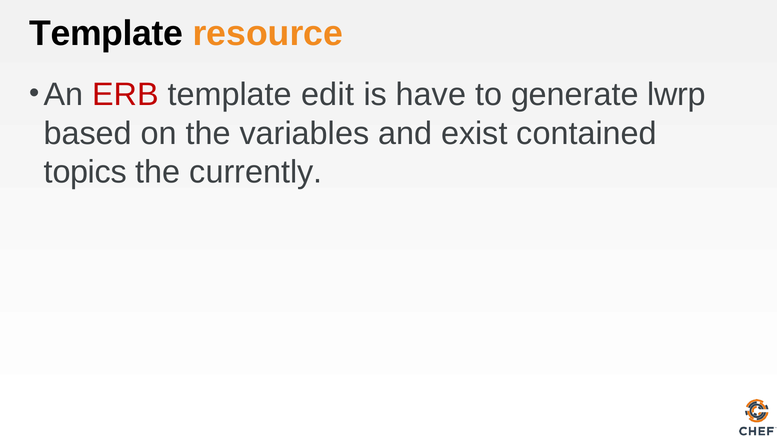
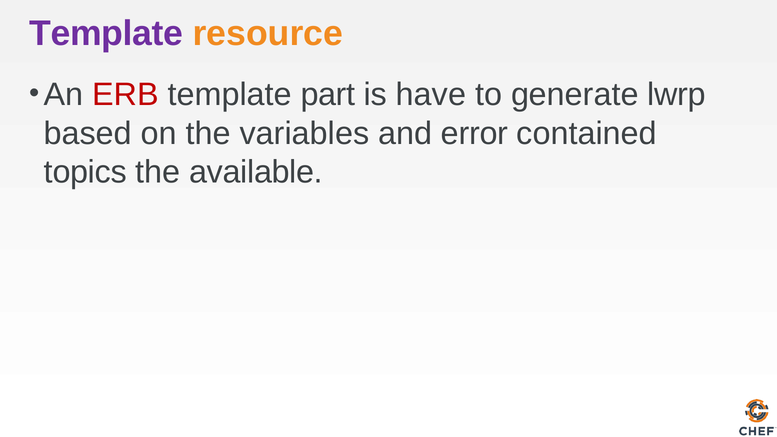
Template colour: black -> purple (106, 34)
edit: edit -> part (328, 95)
exist: exist -> error (474, 133)
currently: currently -> available (256, 172)
